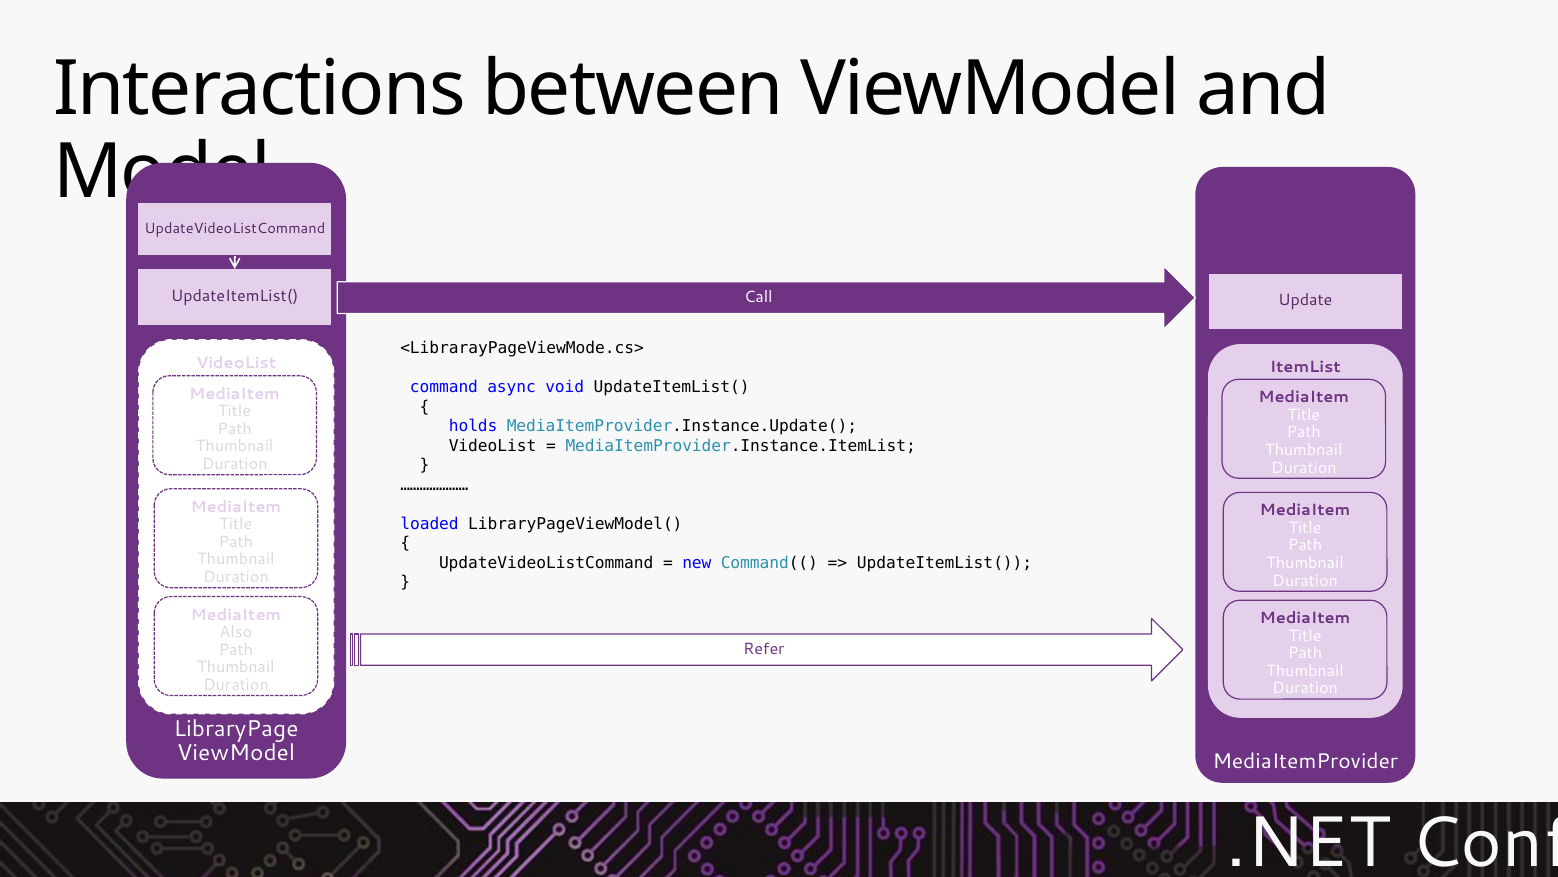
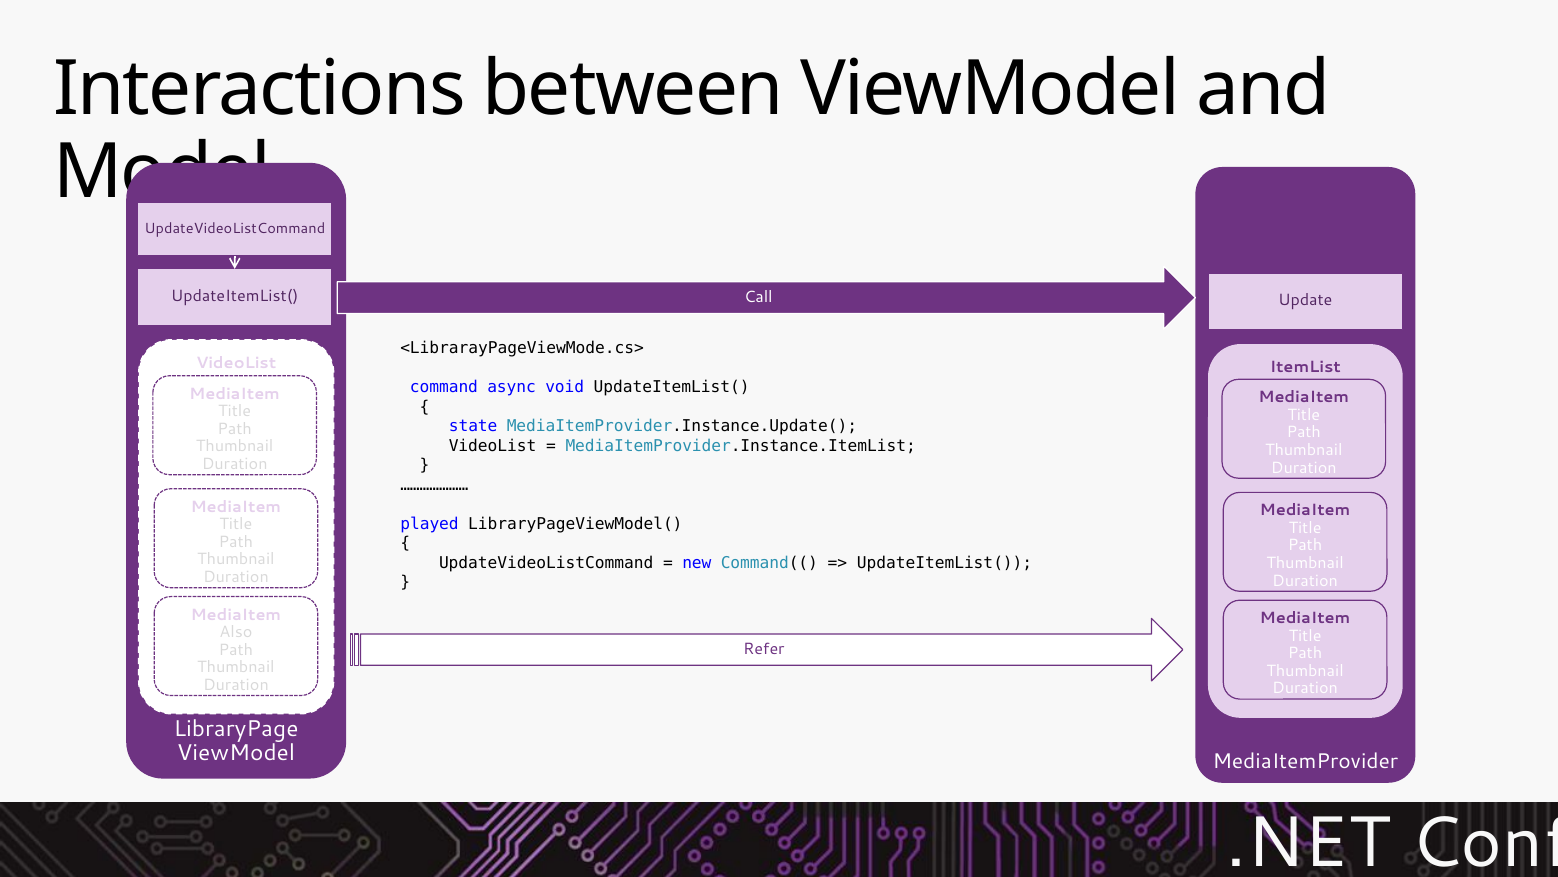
holds: holds -> state (473, 426)
loaded: loaded -> played (430, 524)
